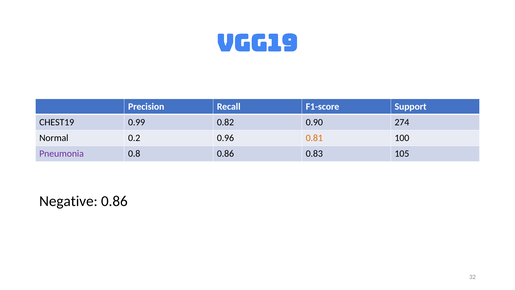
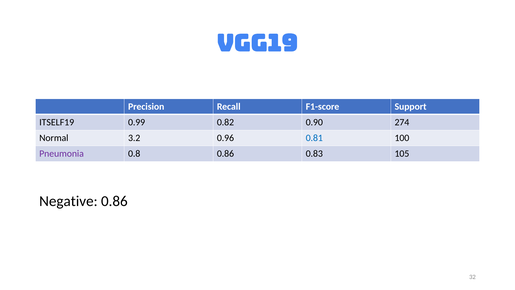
CHEST19: CHEST19 -> ITSELF19 (57, 122)
0.2: 0.2 -> 3.2 (134, 138)
0.81 colour: orange -> blue (314, 138)
